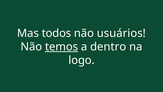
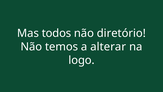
usuários: usuários -> diretório (121, 33)
temos underline: present -> none (62, 47)
dentro: dentro -> alterar (108, 47)
